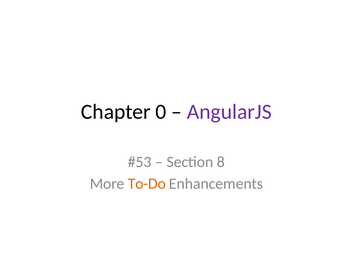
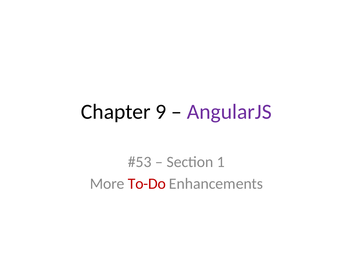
0: 0 -> 9 (161, 112)
8: 8 -> 1 (221, 162)
To-Do colour: orange -> red (147, 184)
